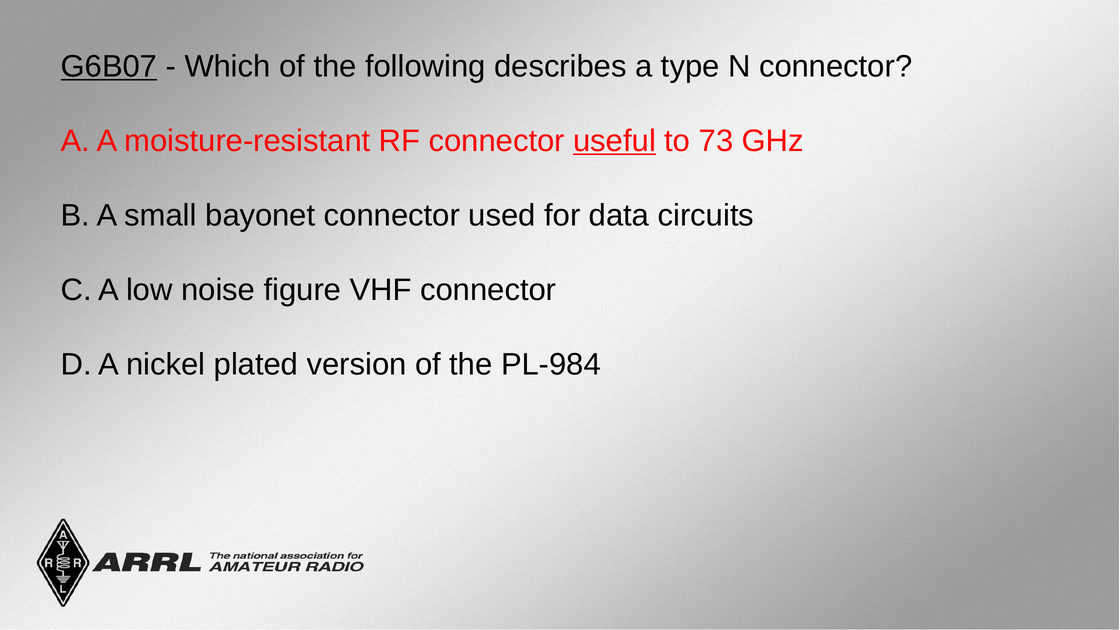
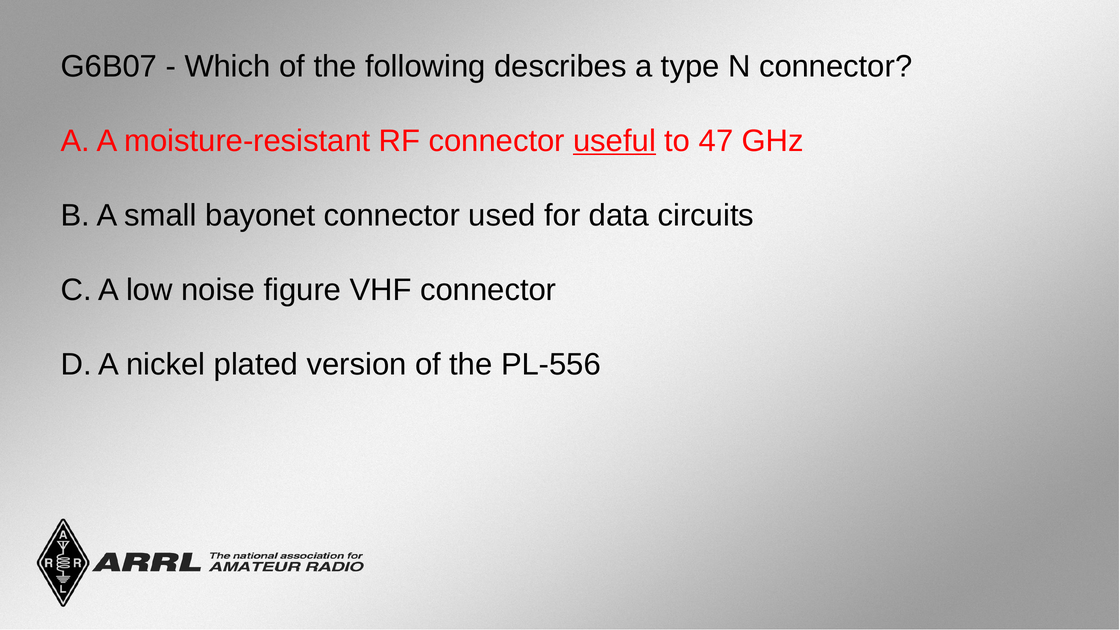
G6B07 underline: present -> none (109, 66)
73: 73 -> 47 (716, 141)
PL-984: PL-984 -> PL-556 (551, 364)
